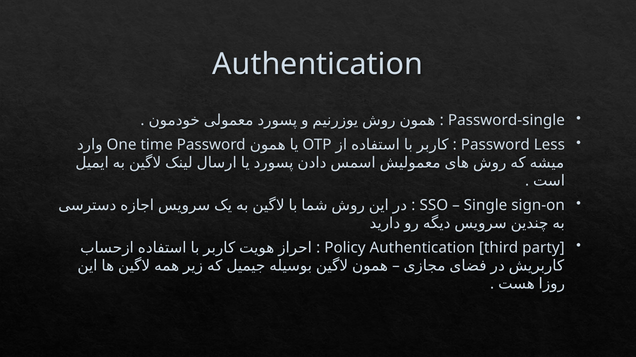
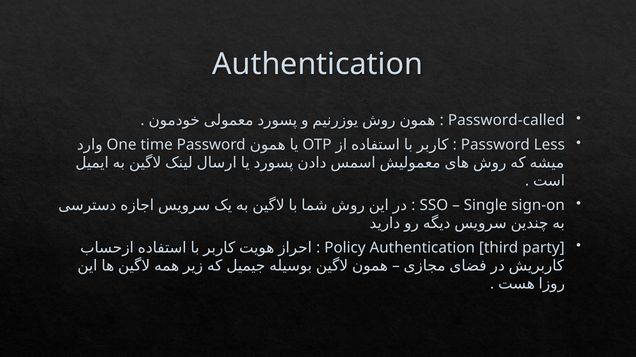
Password-single: Password-single -> Password-called (506, 121)
